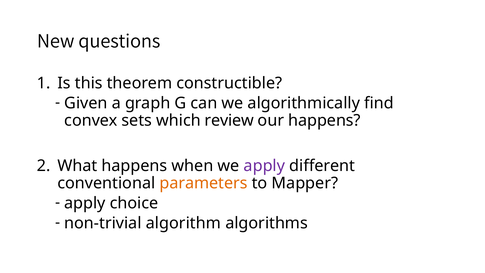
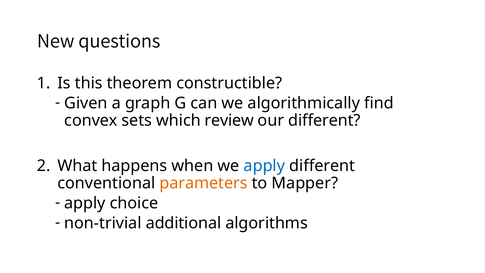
our happens: happens -> different (324, 121)
apply colour: purple -> blue (264, 166)
algorithm: algorithm -> additional (183, 223)
